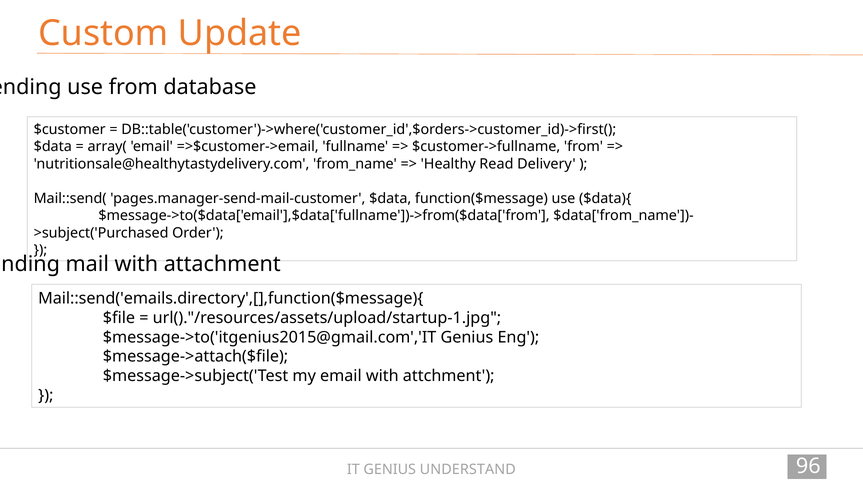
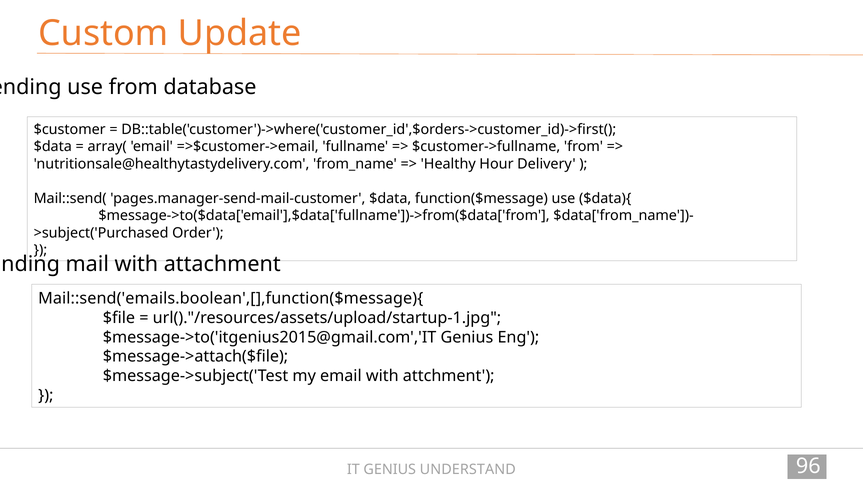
Read: Read -> Hour (496, 164)
Mail::send('emails.directory',[],function($message){: Mail::send('emails.directory',[],function($message){ -> Mail::send('emails.boolean',[],function($message){ (231, 299)
